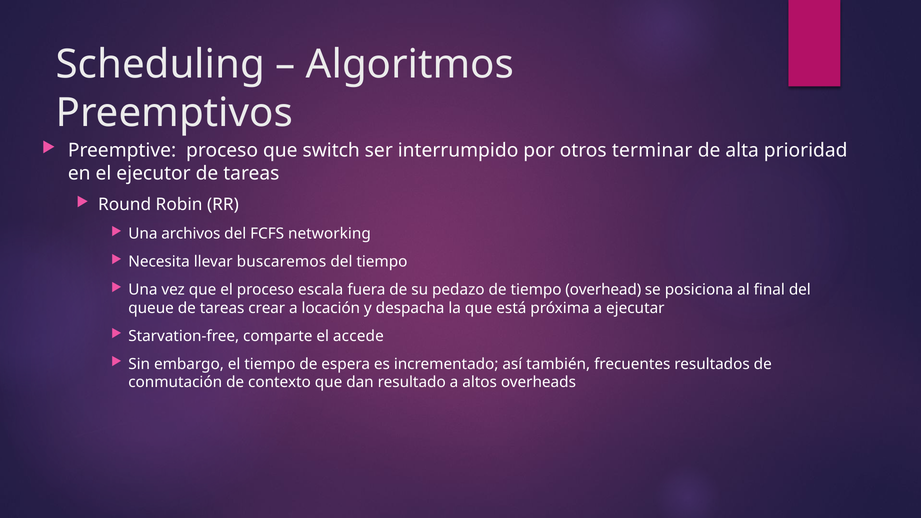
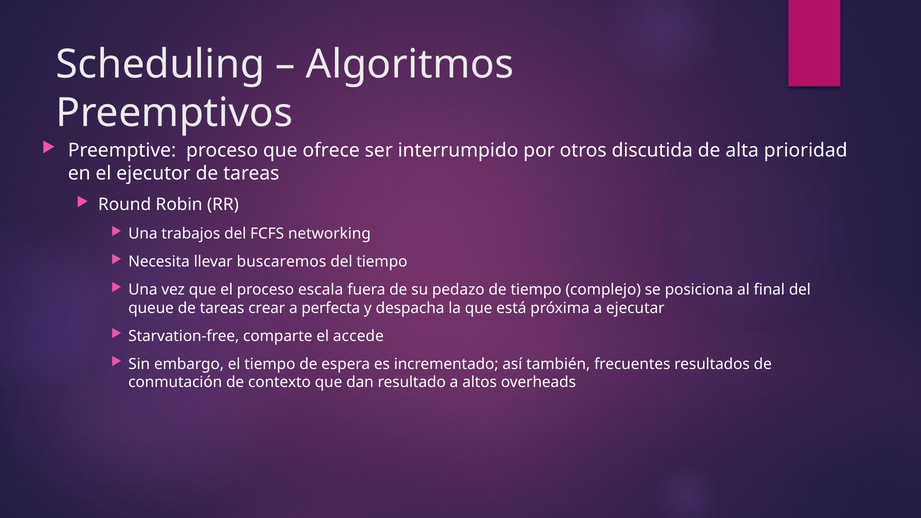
switch: switch -> ofrece (331, 150)
terminar: terminar -> discutida (652, 150)
archivos: archivos -> trabajos (191, 234)
overhead: overhead -> complejo (603, 290)
locación: locación -> perfecta (331, 308)
